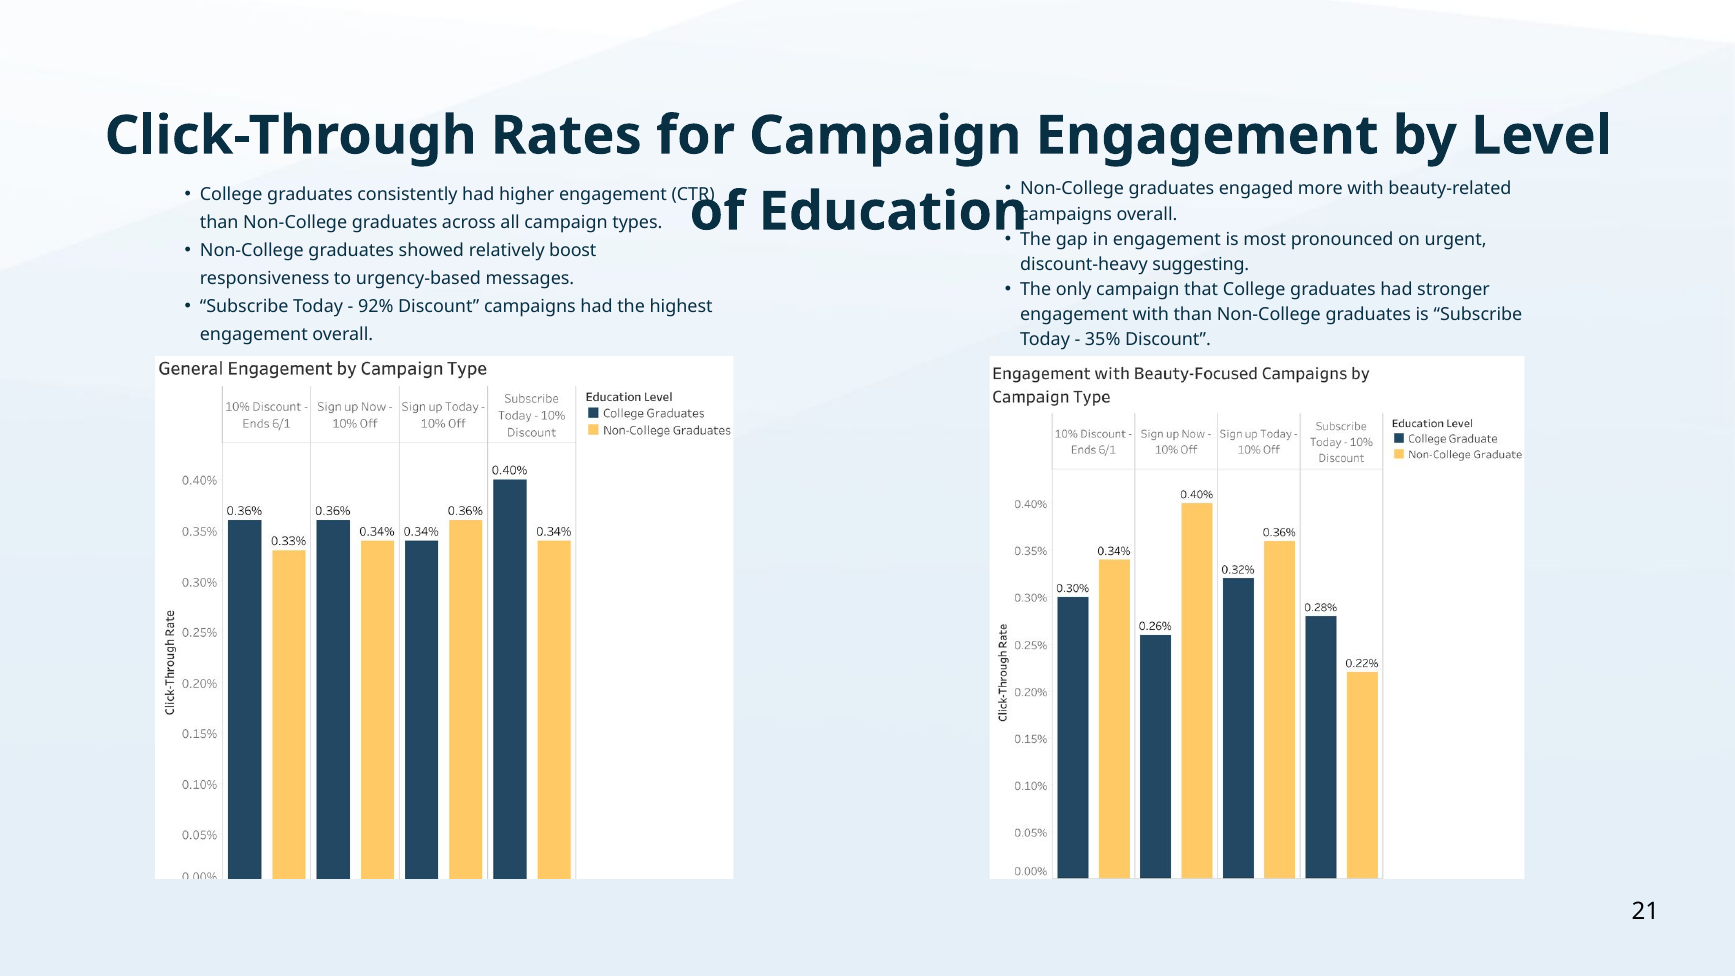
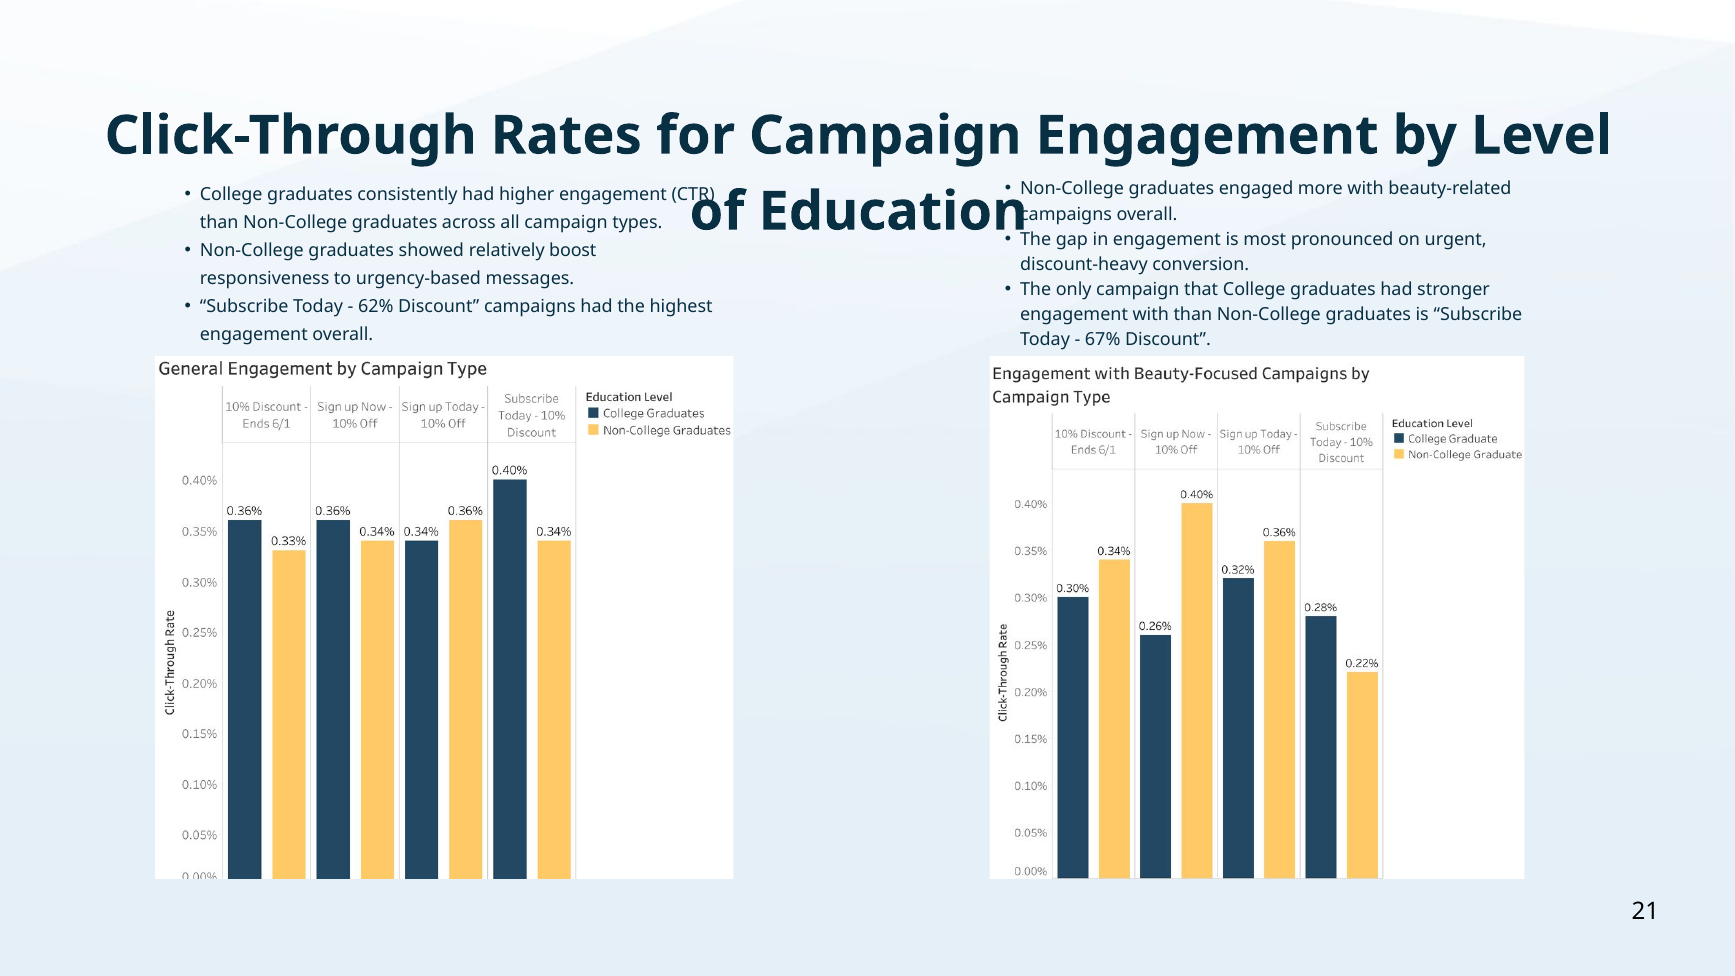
suggesting: suggesting -> conversion (1201, 264)
92%: 92% -> 62% (376, 307)
35%: 35% -> 67% (1103, 340)
